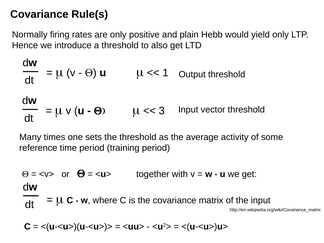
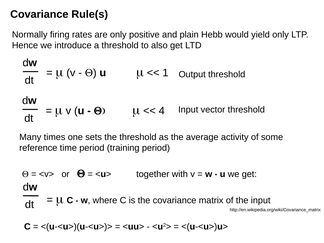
3: 3 -> 4 (162, 111)
